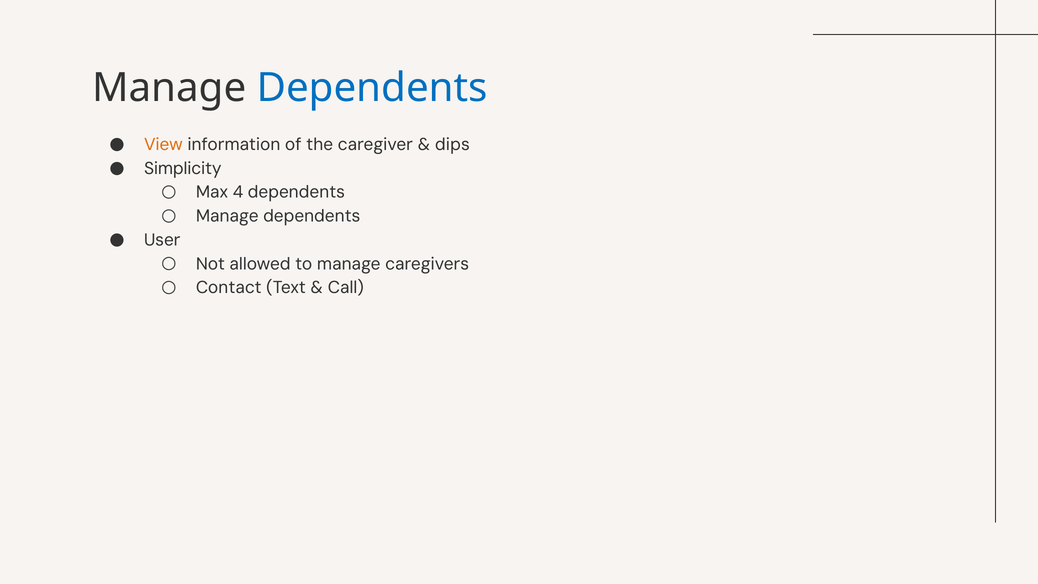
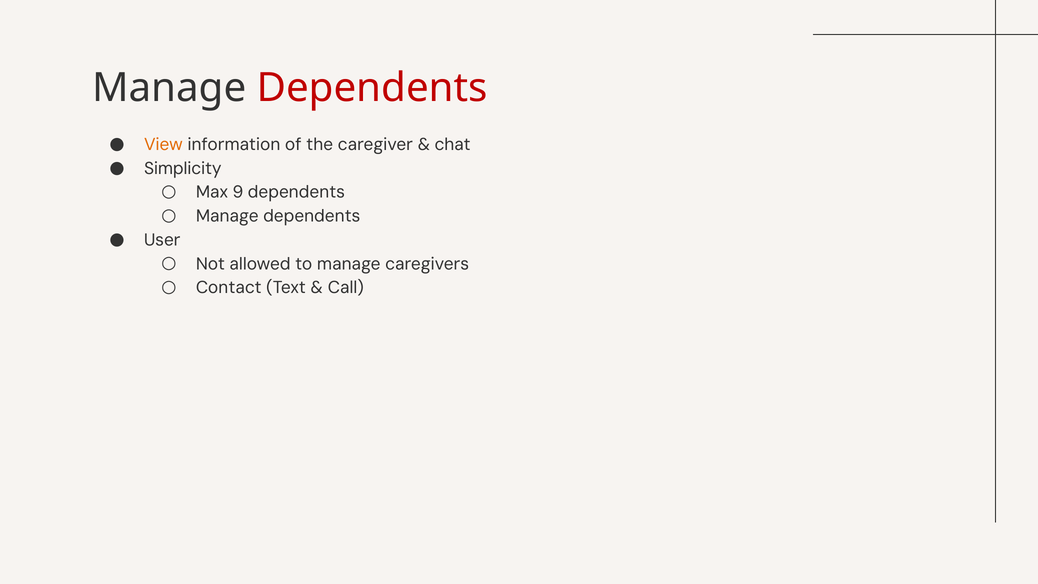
Dependents colour: blue -> red (372, 88)
dips: dips -> chat (453, 144)
4: 4 -> 9 (238, 192)
